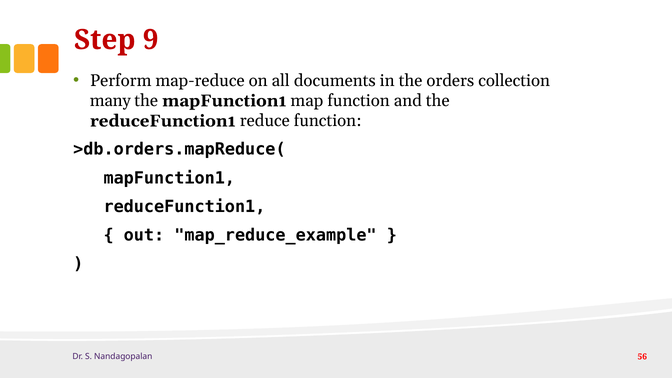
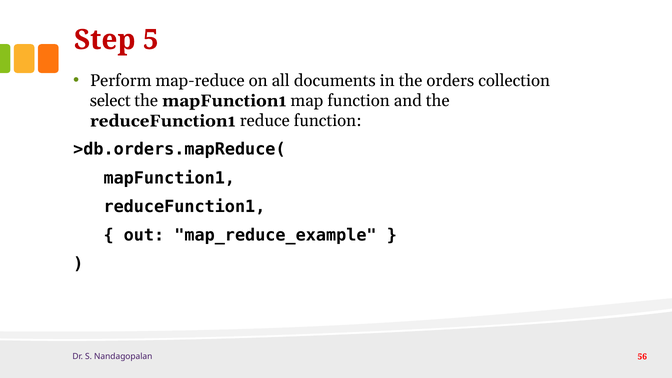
9: 9 -> 5 (151, 40)
many: many -> select (110, 101)
